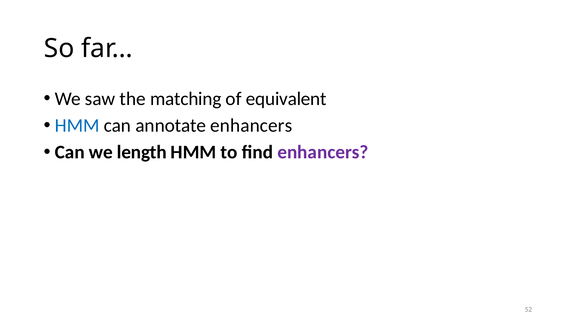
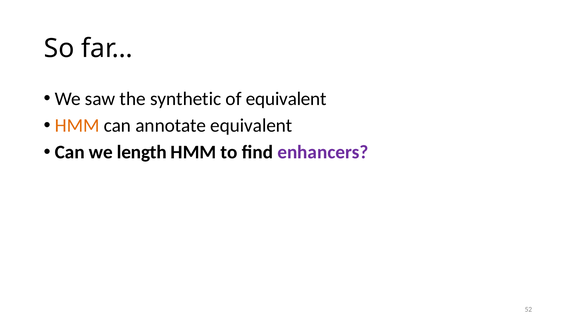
matching: matching -> synthetic (186, 99)
HMM colour: blue -> orange (77, 125)
annotate enhancers: enhancers -> equivalent (251, 125)
